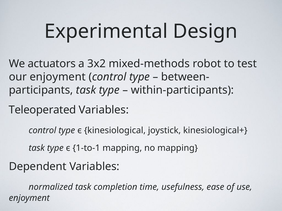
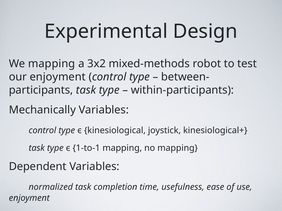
We actuators: actuators -> mapping (52, 64)
Teleoperated: Teleoperated -> Mechanically (42, 110)
